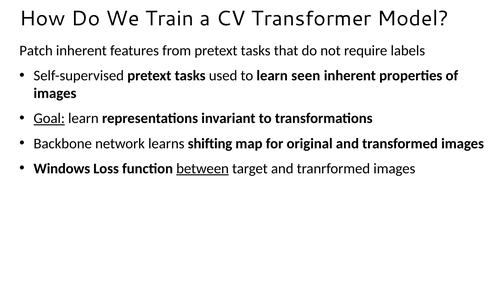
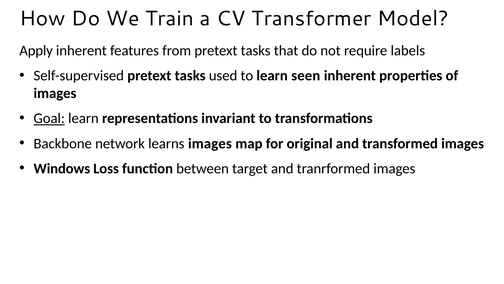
Patch: Patch -> Apply (36, 51)
learns shifting: shifting -> images (210, 143)
between underline: present -> none (203, 168)
